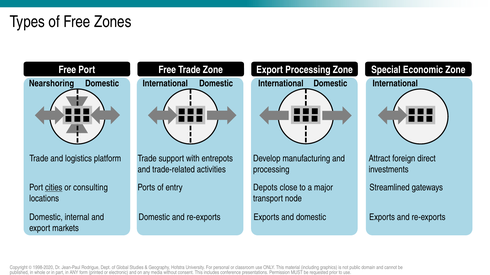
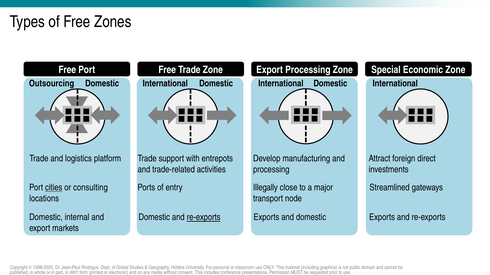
Nearshoring: Nearshoring -> Outsourcing (52, 84)
Depots: Depots -> Illegally (265, 188)
re-exports underline: none -> present (204, 218)
